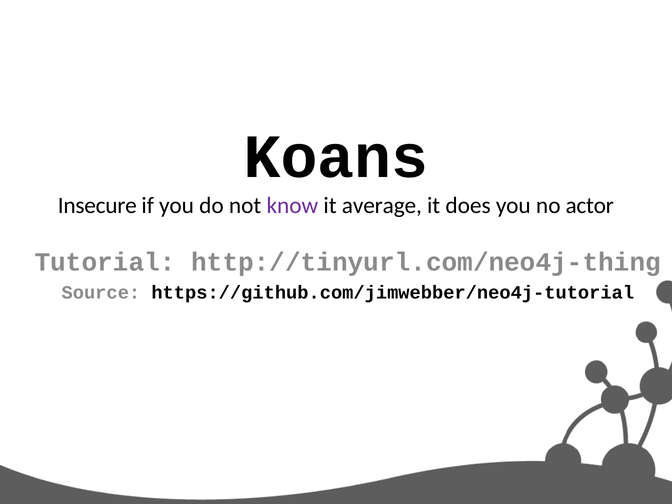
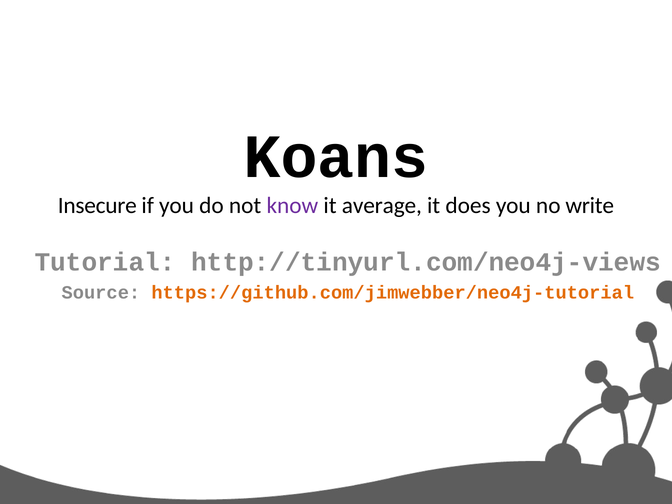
actor: actor -> write (590, 205)
http://tinyurl.com/neo4j-thing: http://tinyurl.com/neo4j-thing -> http://tinyurl.com/neo4j-views (426, 262)
https://github.com/jimwebber/neo4j-tutorial colour: black -> orange (393, 292)
